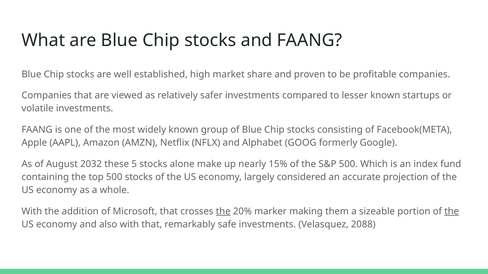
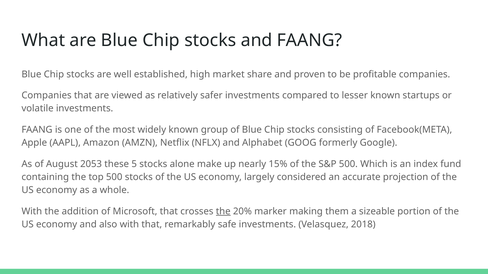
2032: 2032 -> 2053 (91, 164)
the underline: present -> none (452, 212)
2088: 2088 -> 2018 (363, 225)
